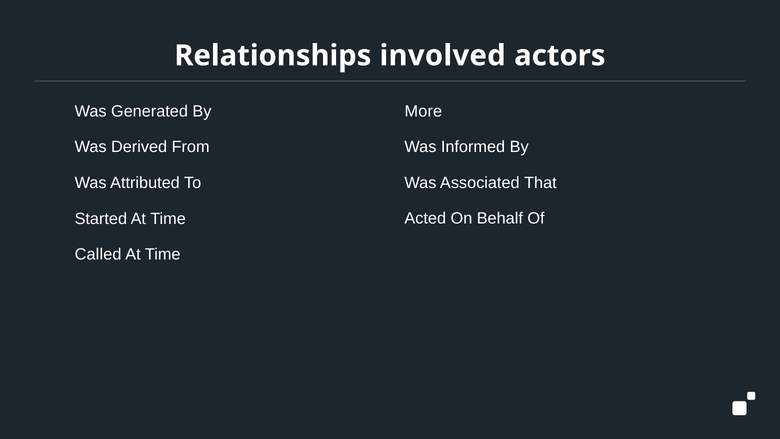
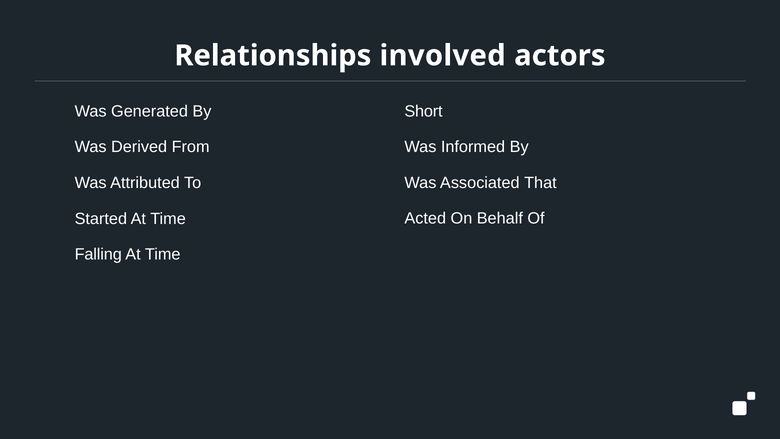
More: More -> Short (424, 111)
Called: Called -> Falling (98, 254)
